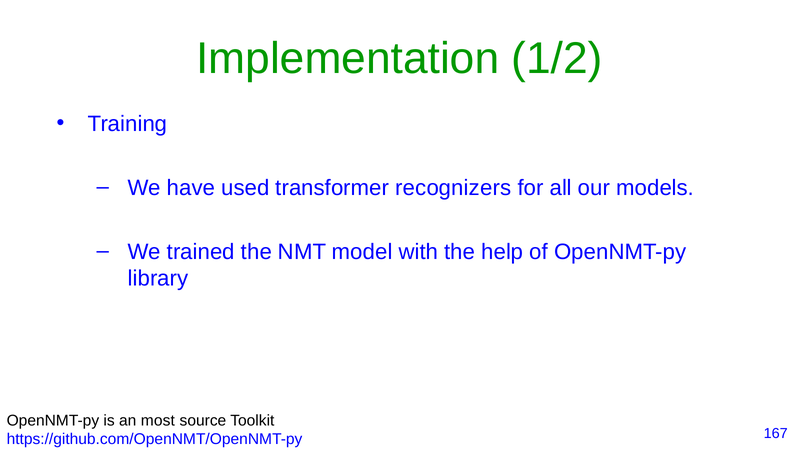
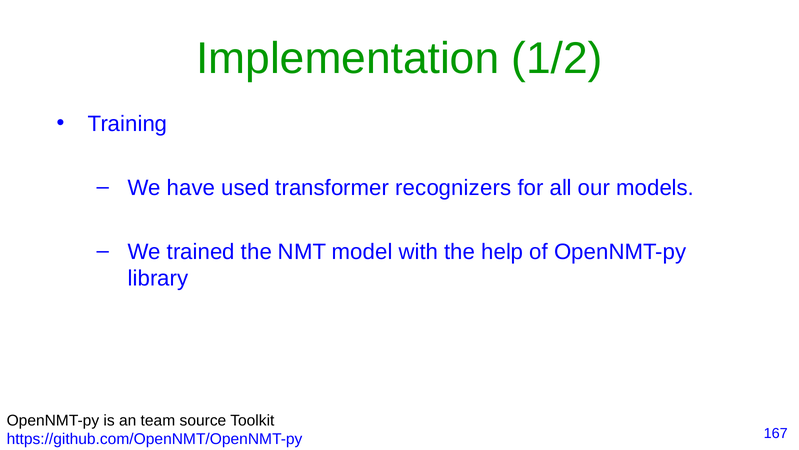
most: most -> team (158, 420)
